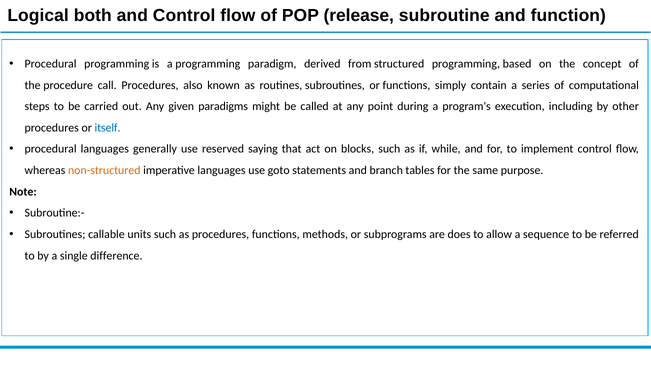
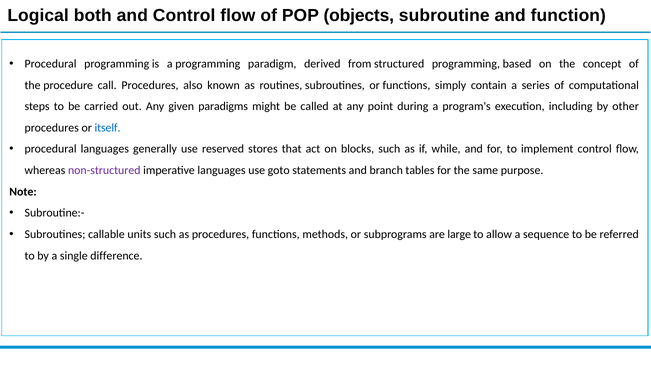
release: release -> objects (359, 15)
saying: saying -> stores (263, 149)
non-structured colour: orange -> purple (104, 170)
does: does -> large (459, 234)
